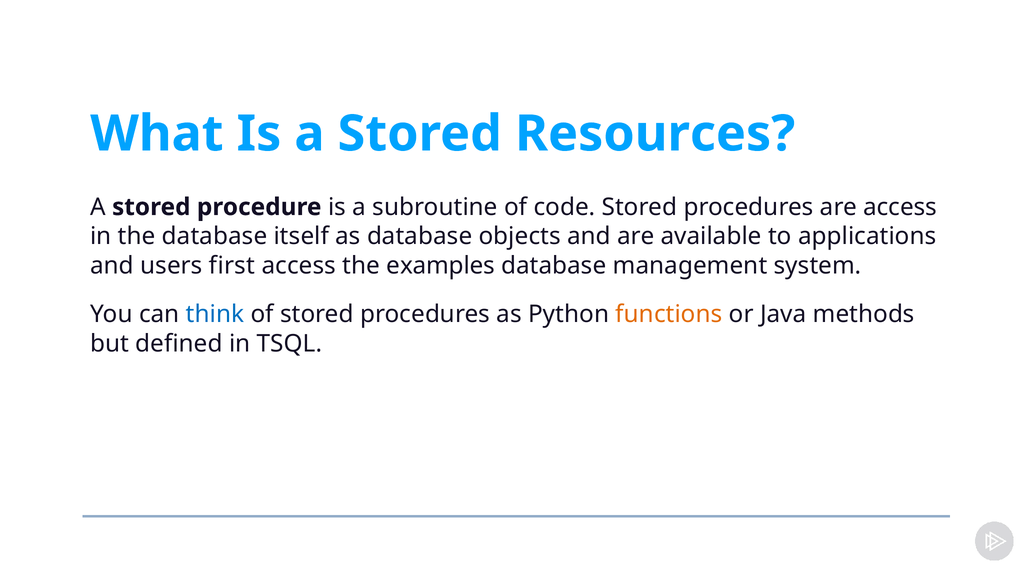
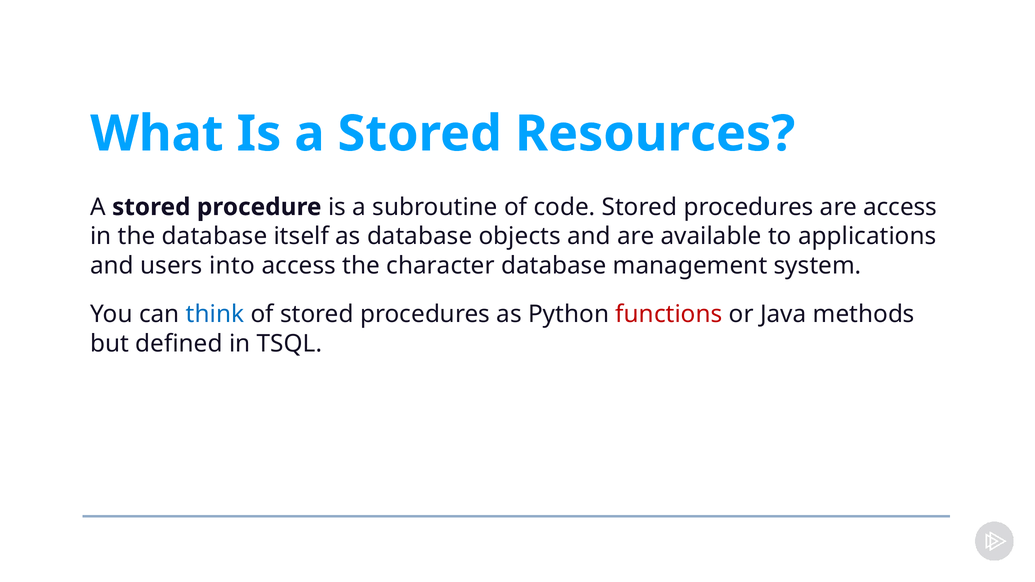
first: first -> into (232, 266)
examples: examples -> character (441, 266)
functions colour: orange -> red (669, 314)
